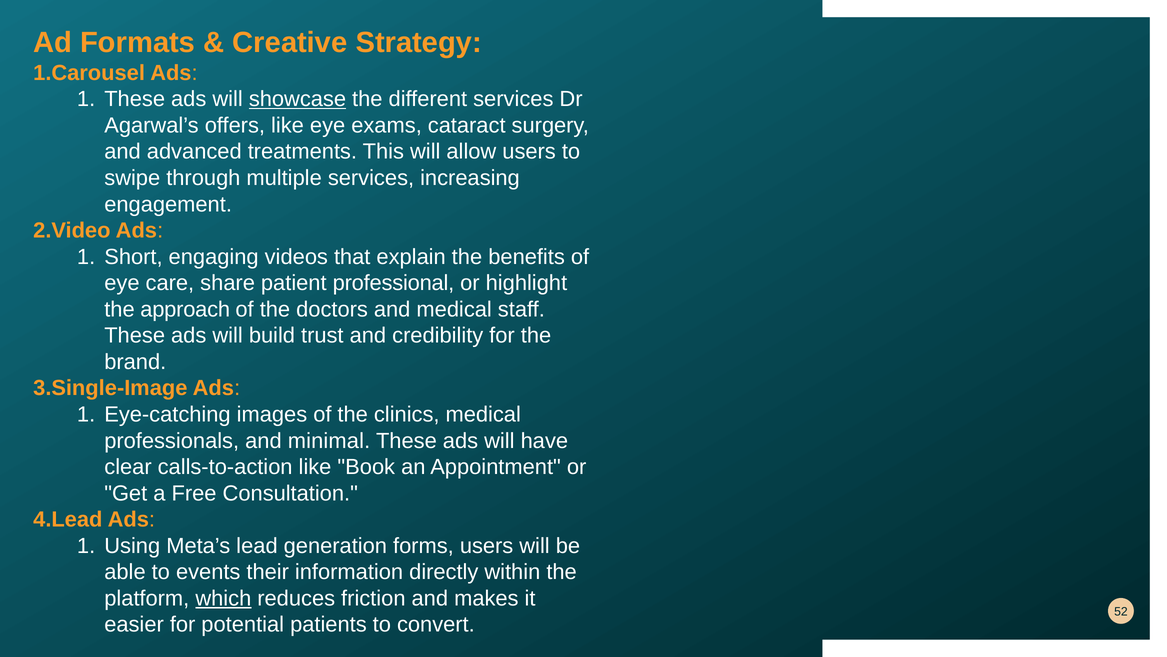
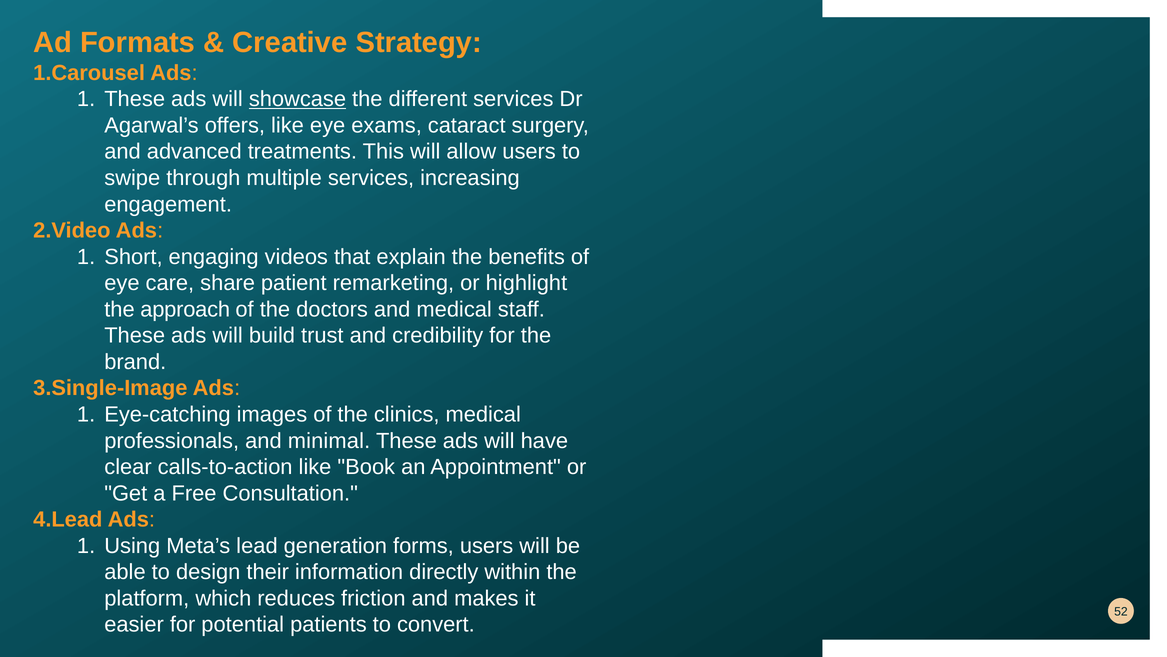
professional: professional -> remarketing (393, 283)
events: events -> design (208, 572)
which underline: present -> none (223, 598)
